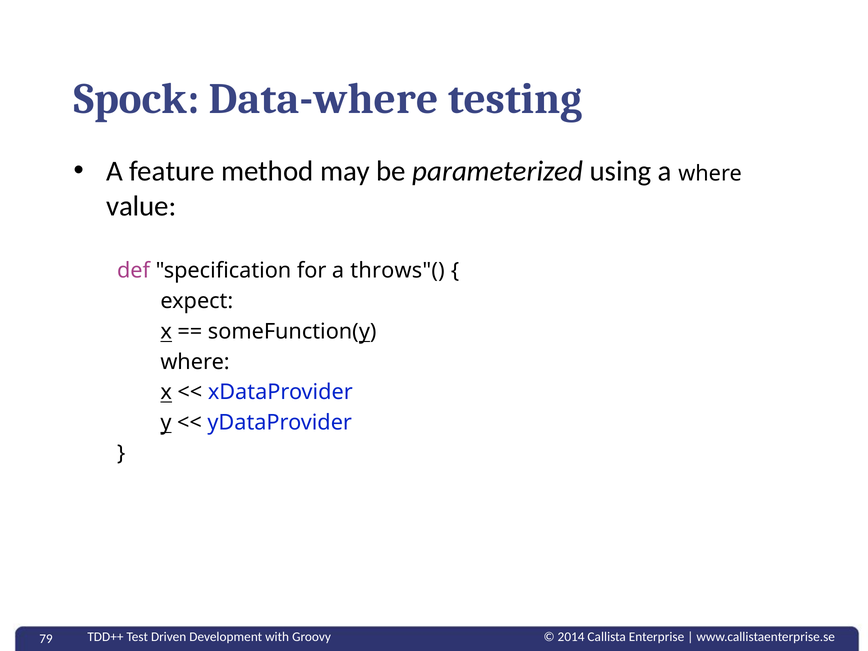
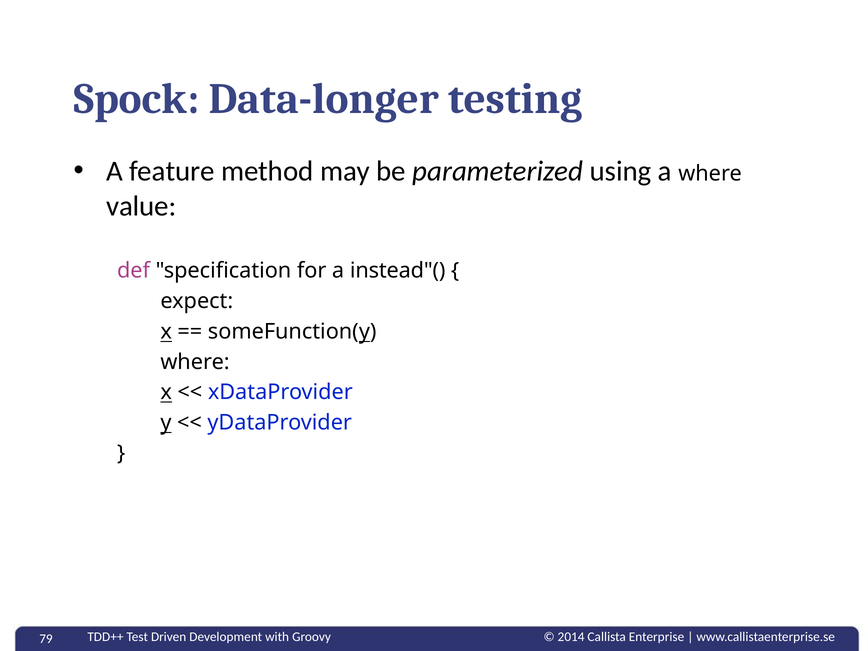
Data-where: Data-where -> Data-longer (324, 99)
throws"(: throws"( -> instead"( (398, 271)
